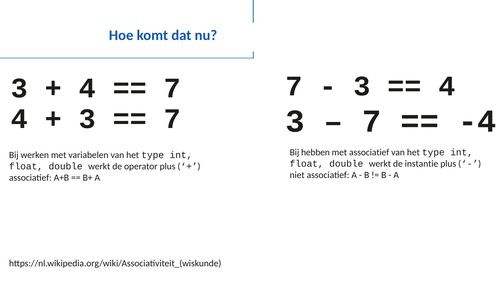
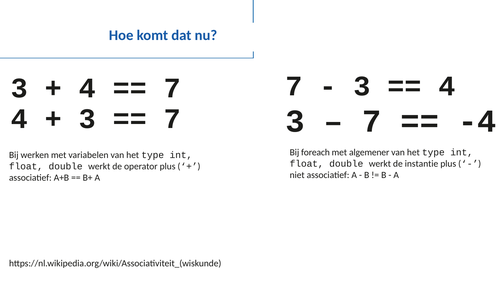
hebben: hebben -> foreach (315, 152)
met associatief: associatief -> algemener (369, 152)
